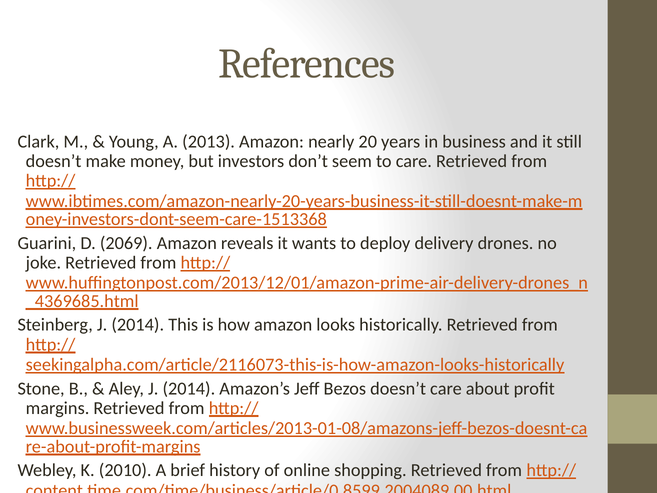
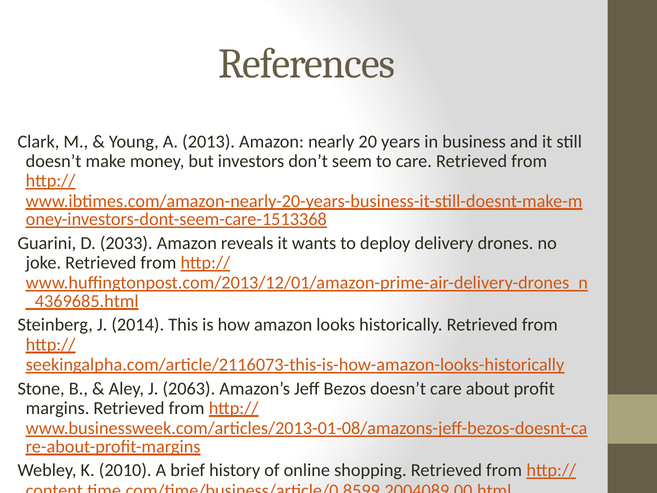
2069: 2069 -> 2033 (126, 243)
Aley J 2014: 2014 -> 2063 (189, 388)
